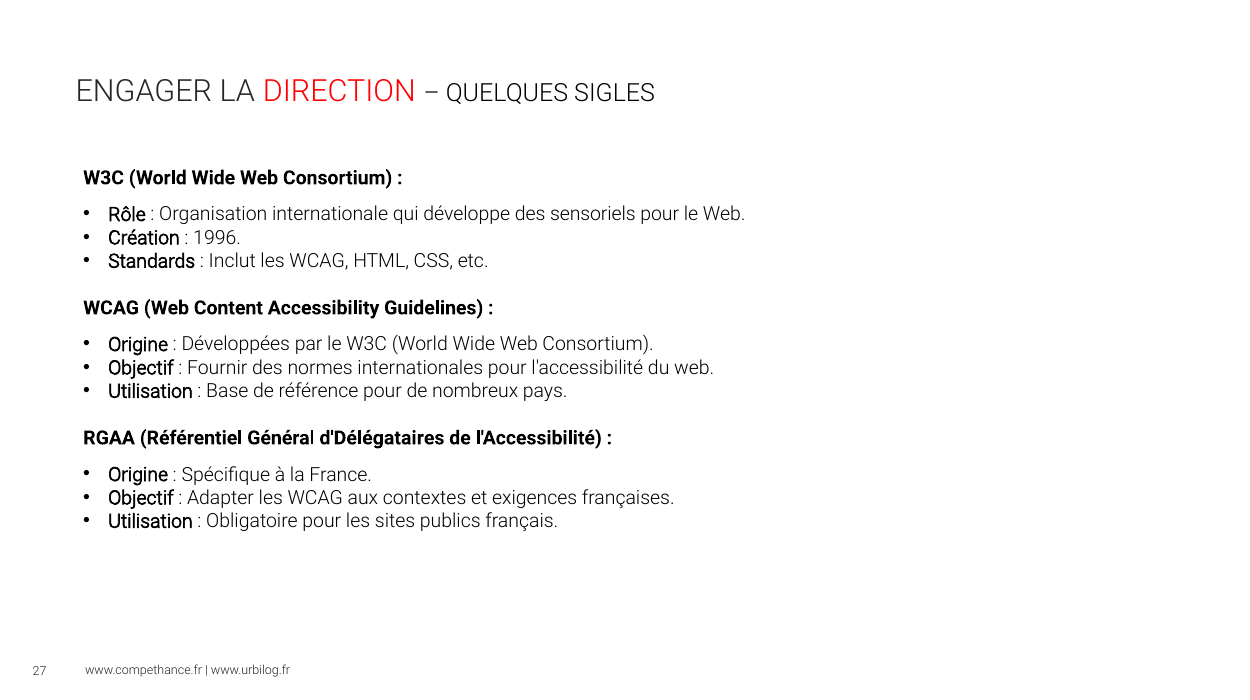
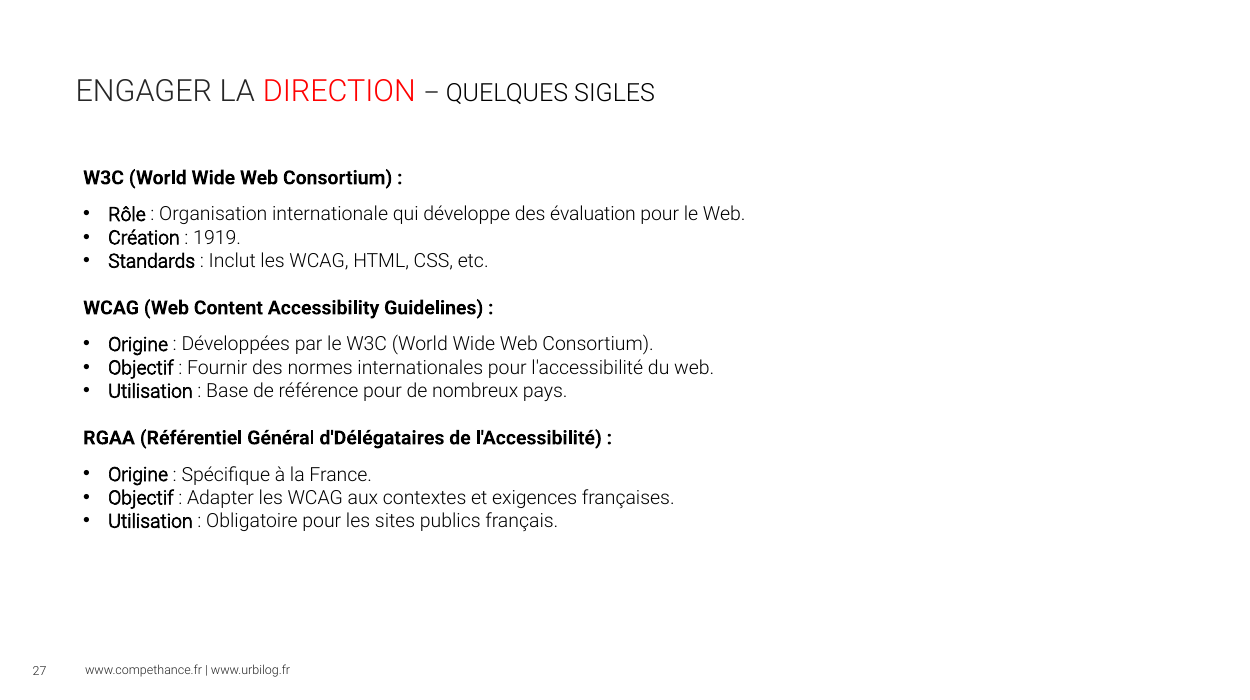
sensoriels: sensoriels -> évaluation (593, 215)
1996: 1996 -> 1919 (217, 238)
